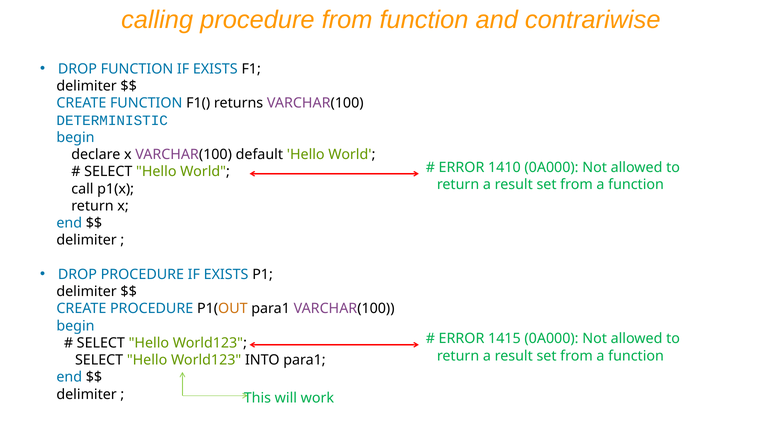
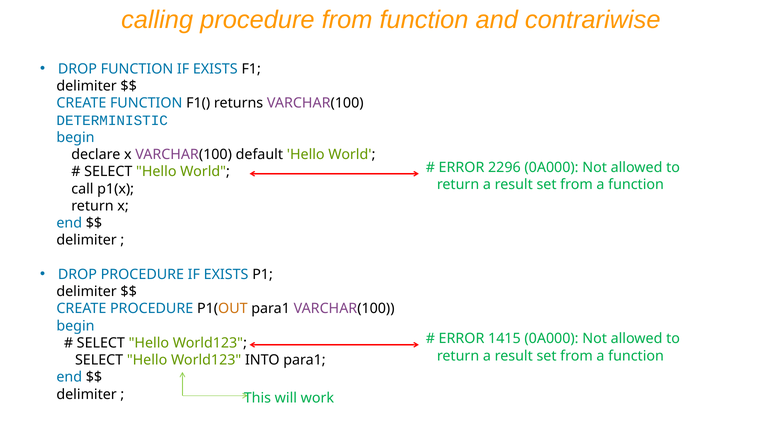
1410: 1410 -> 2296 (504, 168)
